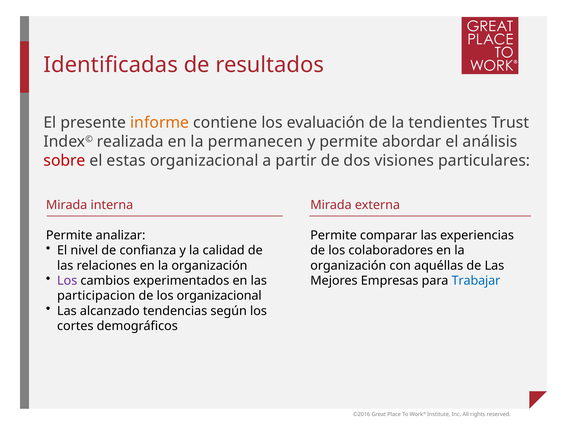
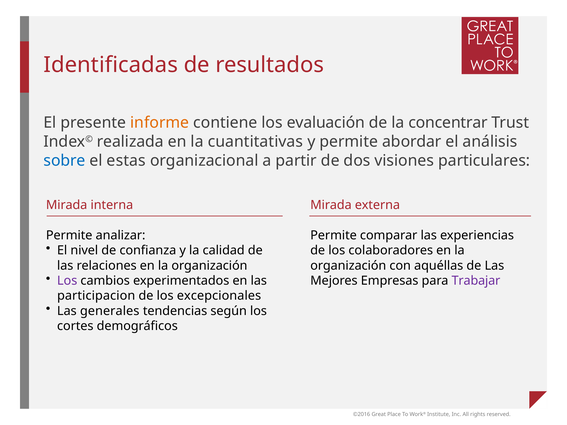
tendientes: tendientes -> concentrar (448, 123)
permanecen: permanecen -> cuantitativas (255, 142)
sobre colour: red -> blue (65, 161)
Trabajar colour: blue -> purple (476, 281)
los organizacional: organizacional -> excepcionales (219, 296)
alcanzado: alcanzado -> generales (110, 311)
